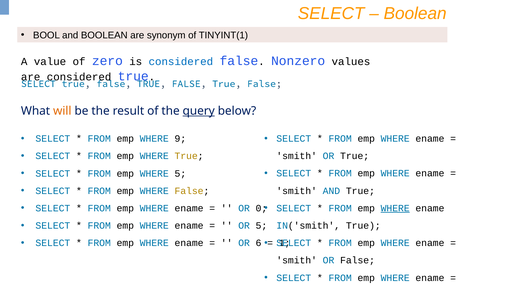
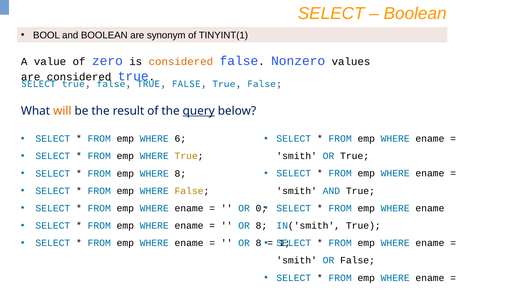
considered colour: blue -> orange (181, 62)
9: 9 -> 6 (180, 139)
WHERE 5: 5 -> 8 (180, 173)
WHERE underline: present -> none (395, 208)
5: 5 -> 8 (261, 225)
6: 6 -> 8 (259, 243)
